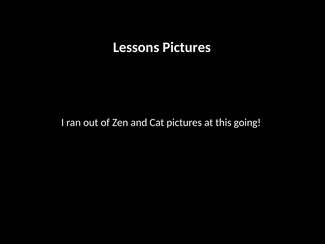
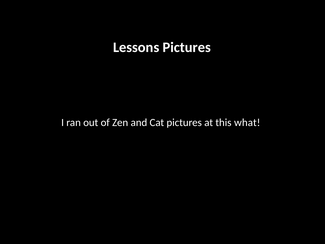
going: going -> what (247, 123)
